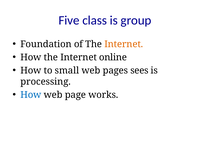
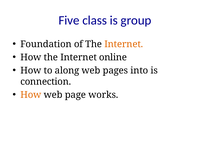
small: small -> along (67, 70)
sees: sees -> into (139, 70)
processing: processing -> connection (46, 81)
How colour: blue -> orange (31, 94)
